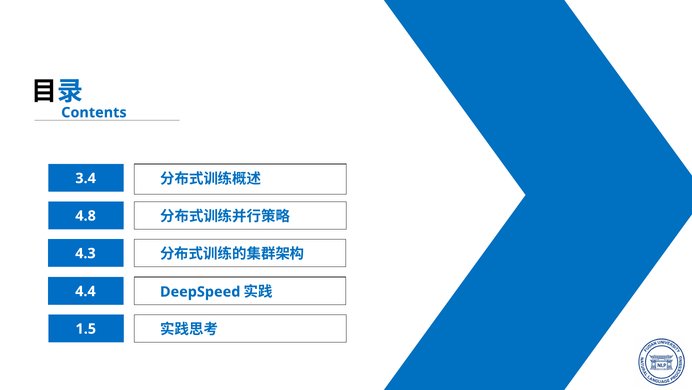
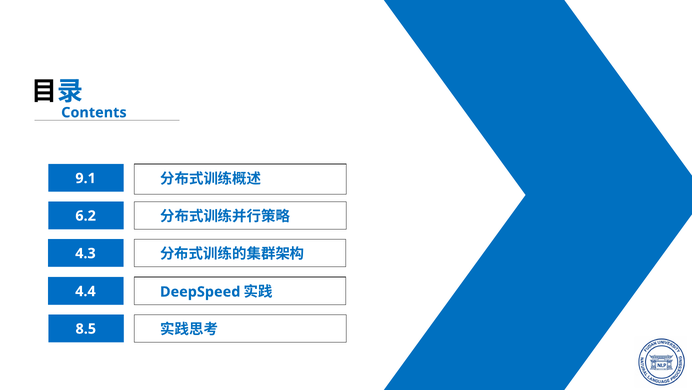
3.4: 3.4 -> 9.1 (86, 178)
4.8: 4.8 -> 6.2 (86, 215)
1.5: 1.5 -> 8.5 (86, 328)
